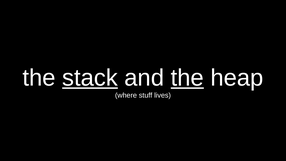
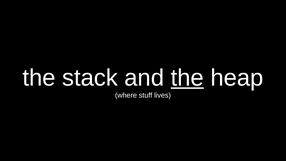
stack underline: present -> none (90, 78)
